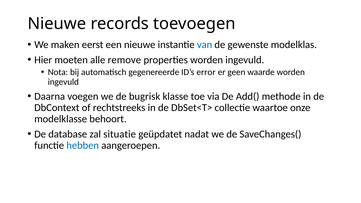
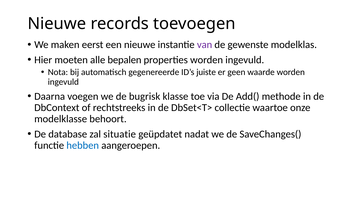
van colour: blue -> purple (205, 45)
remove: remove -> bepalen (124, 60)
error: error -> juiste (206, 72)
